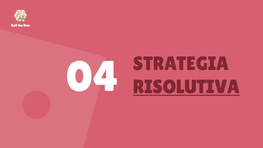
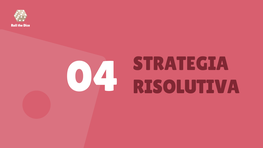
RISOLUTIVA underline: present -> none (186, 87)
